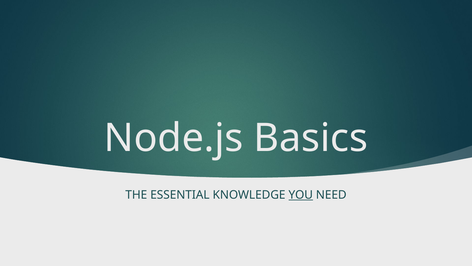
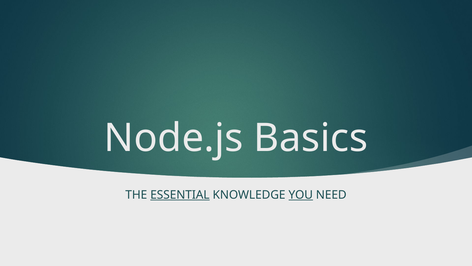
ESSENTIAL underline: none -> present (180, 195)
